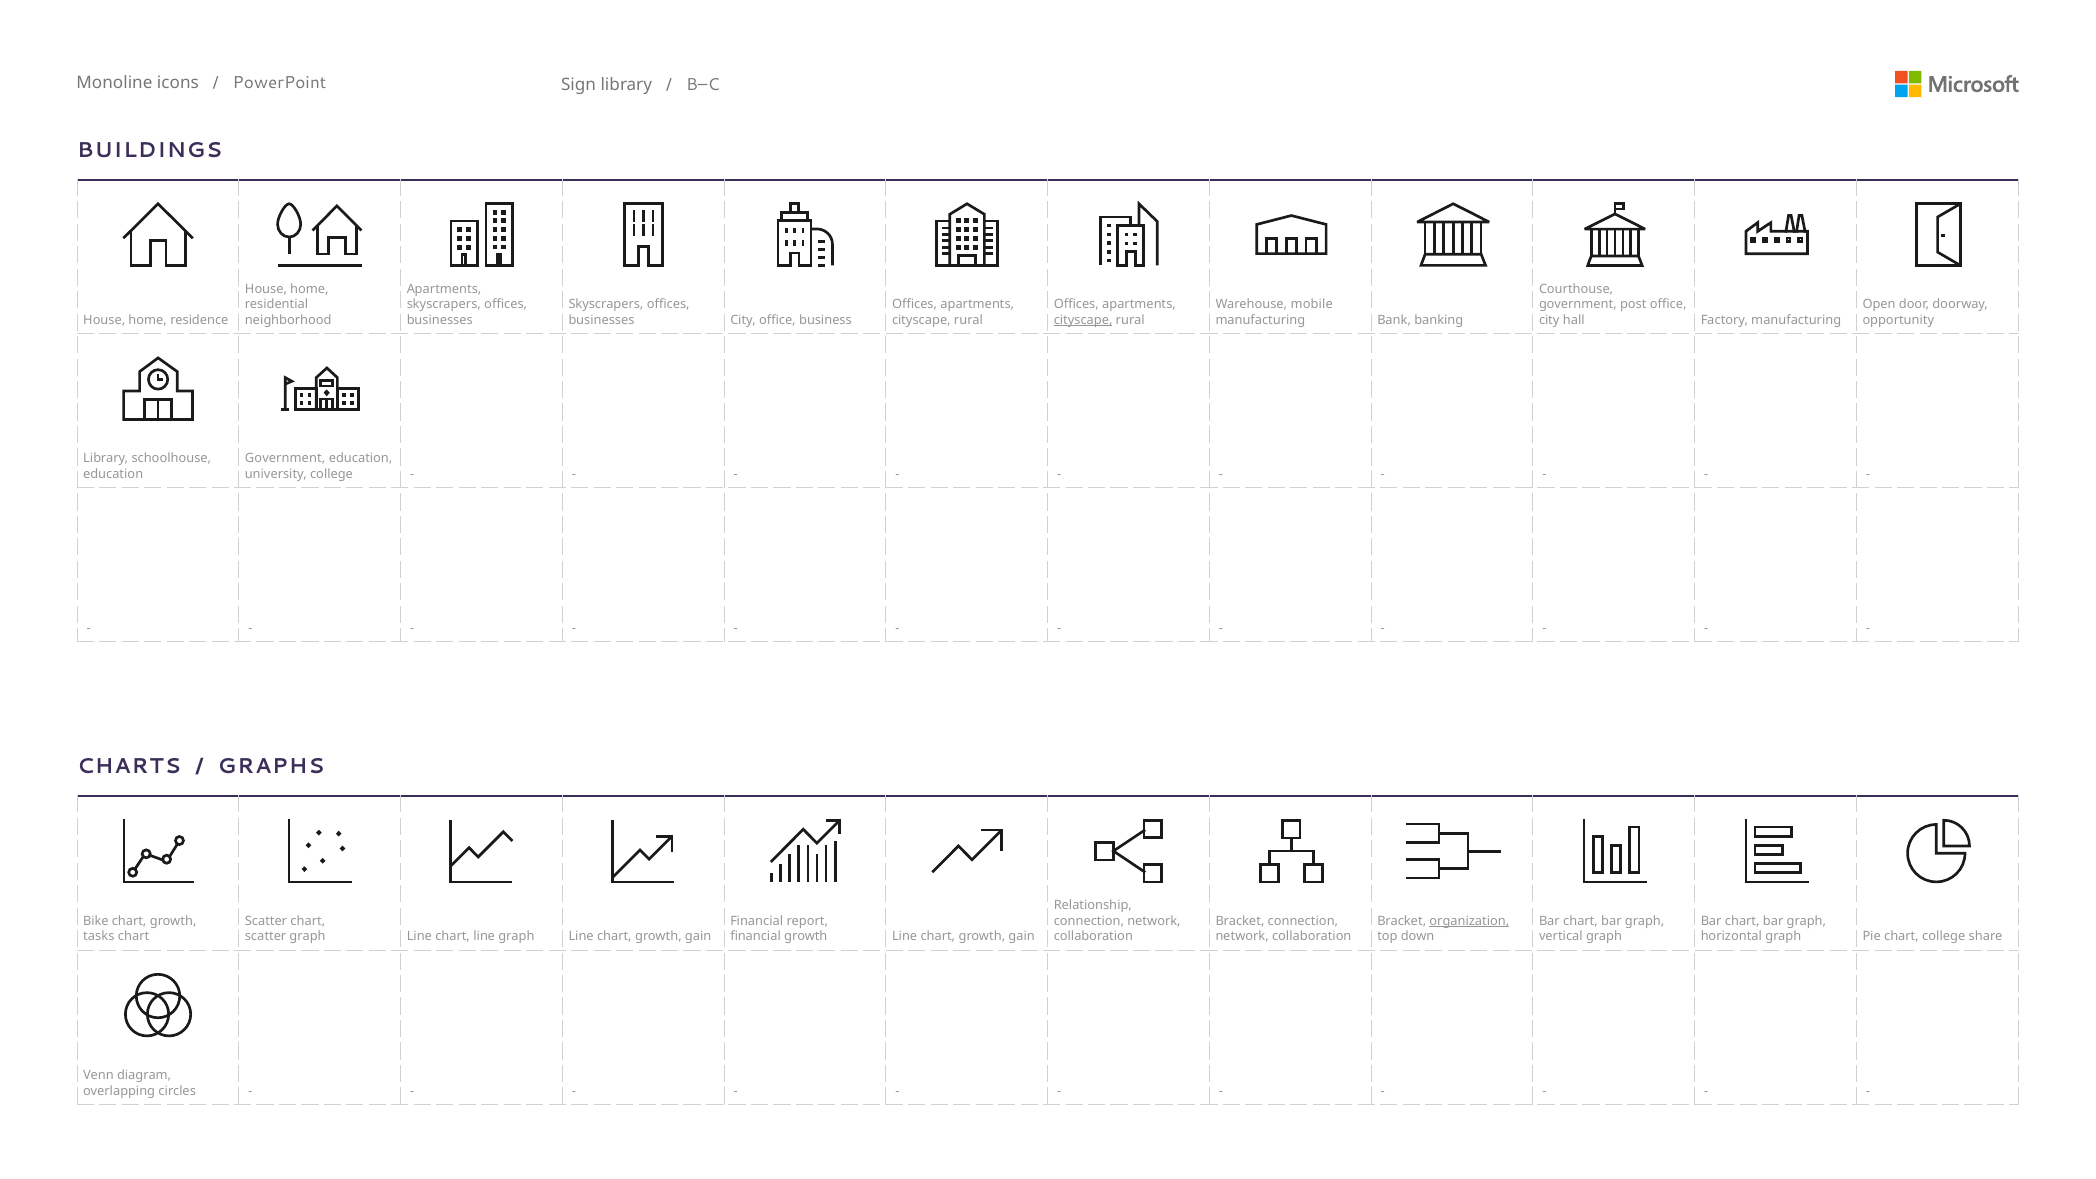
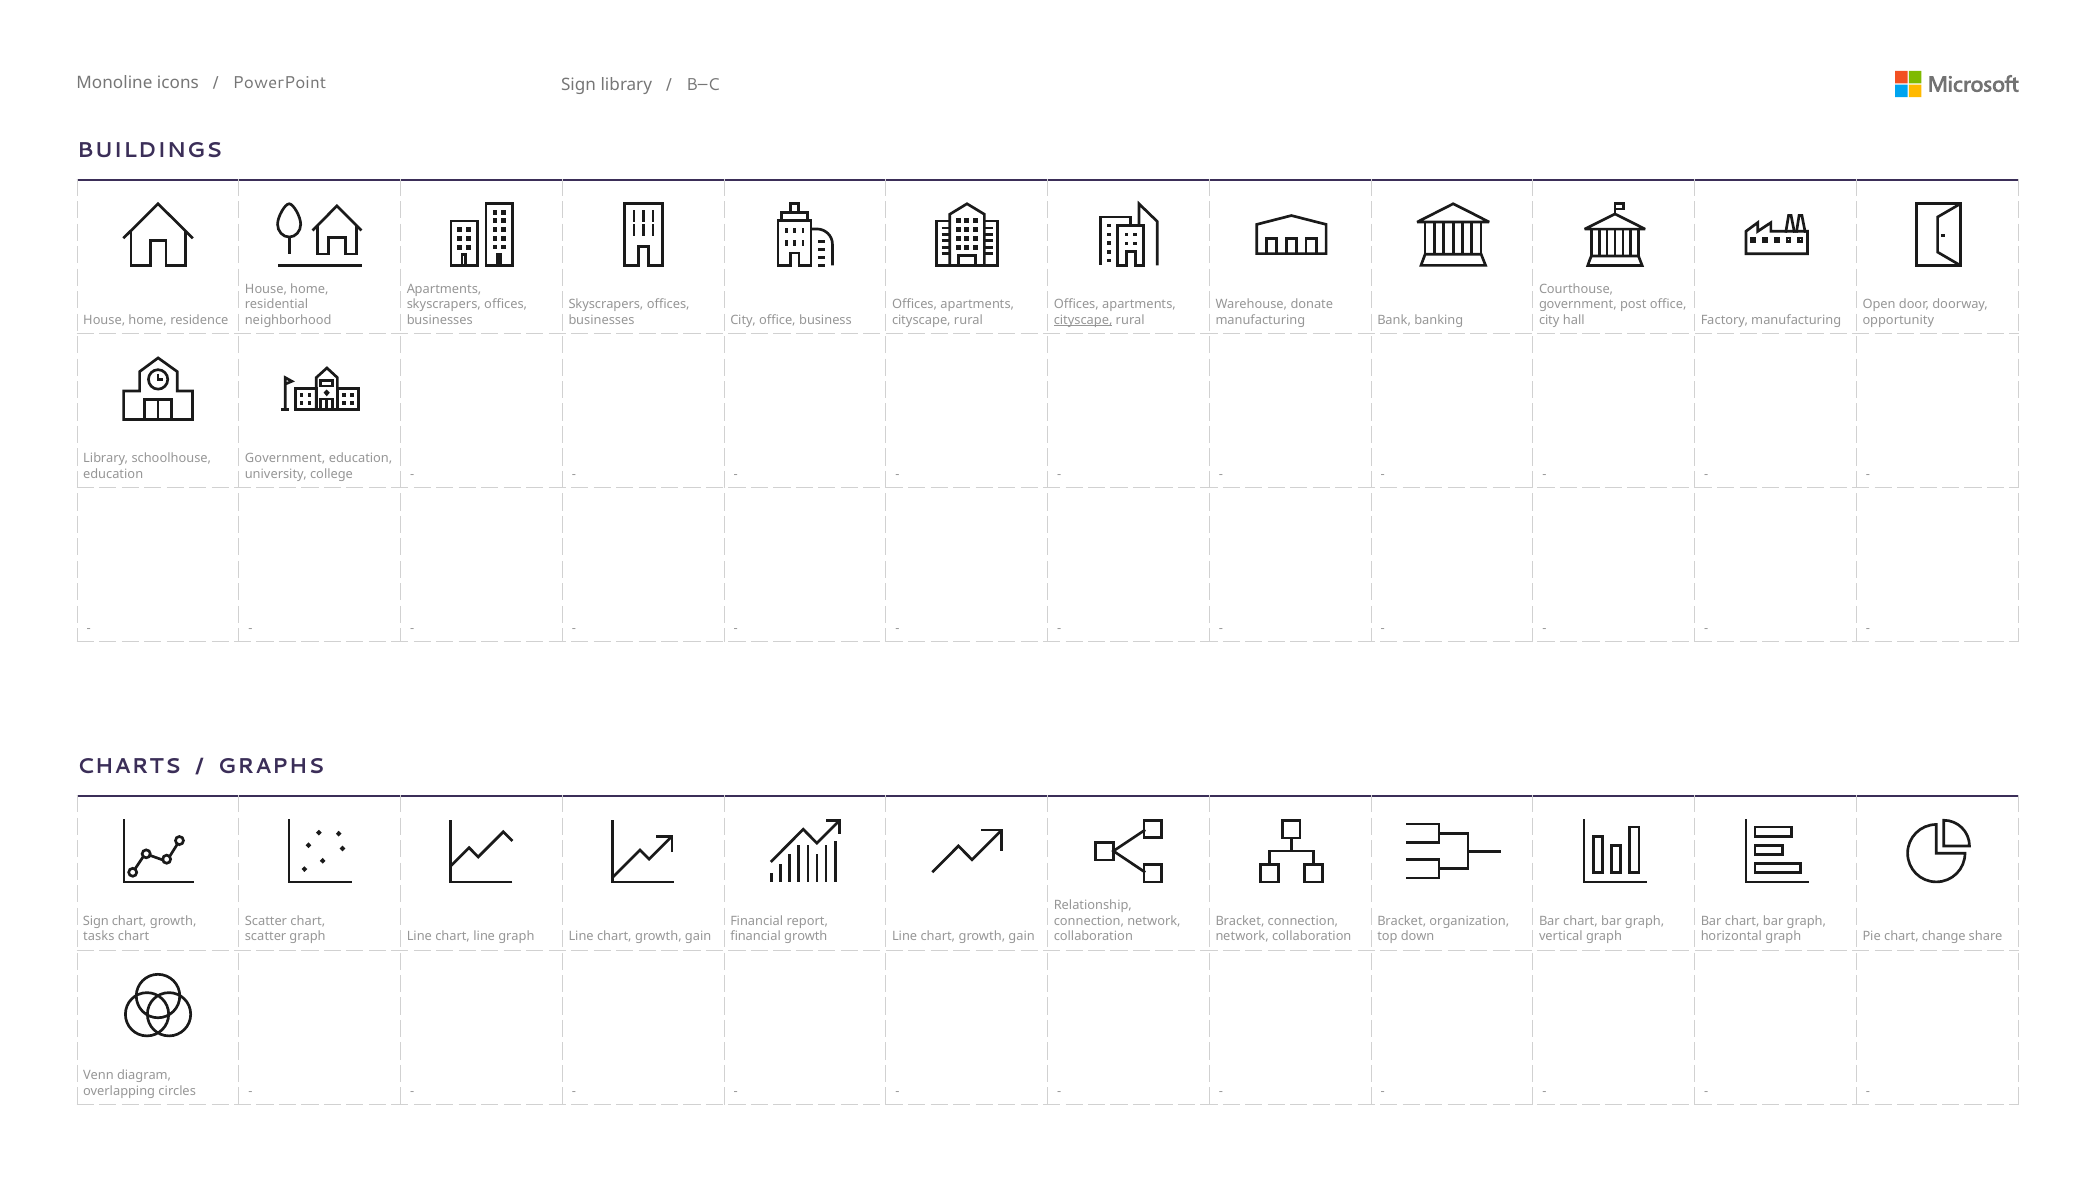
mobile: mobile -> donate (1312, 304)
Bike: Bike -> Sign (96, 921)
organization underline: present -> none (1469, 921)
chart college: college -> change (1944, 937)
